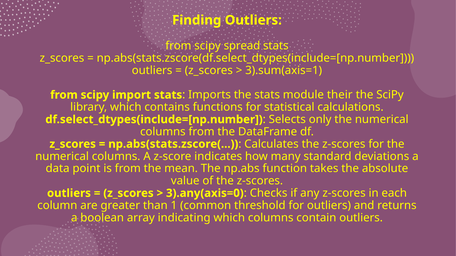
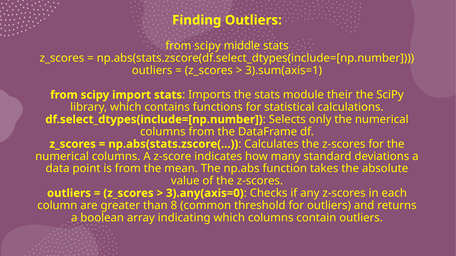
spread: spread -> middle (242, 46)
1: 1 -> 8 (174, 206)
